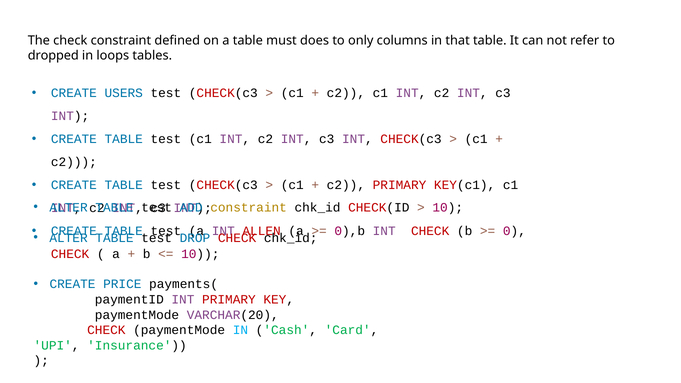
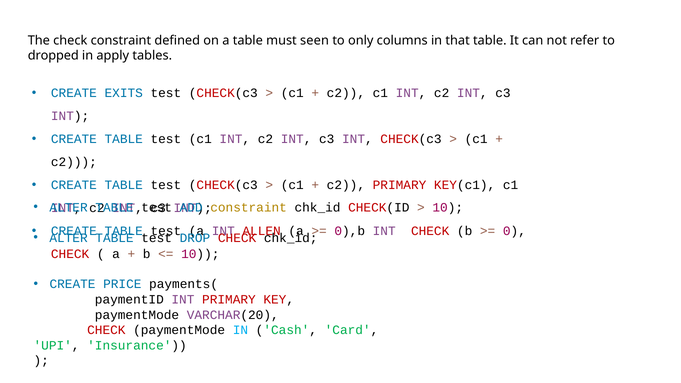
does: does -> seen (315, 40)
loops: loops -> apply (113, 56)
USERS: USERS -> EXITS (124, 93)
